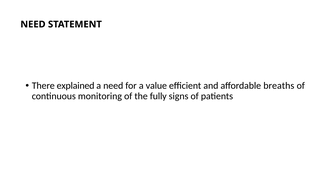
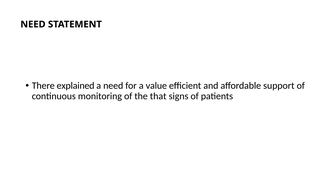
breaths: breaths -> support (279, 86)
fully: fully -> that (158, 96)
